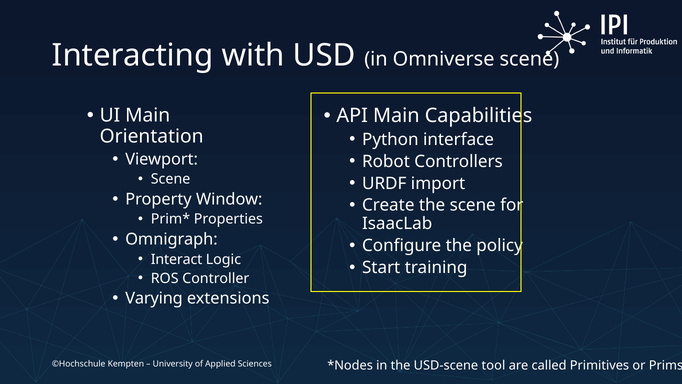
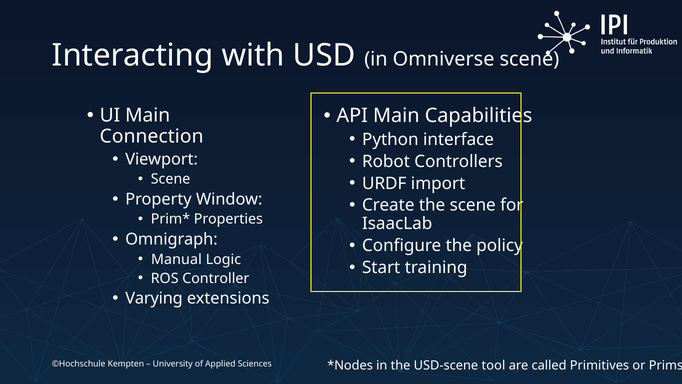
Orientation: Orientation -> Connection (152, 136)
Interact: Interact -> Manual (176, 259)
